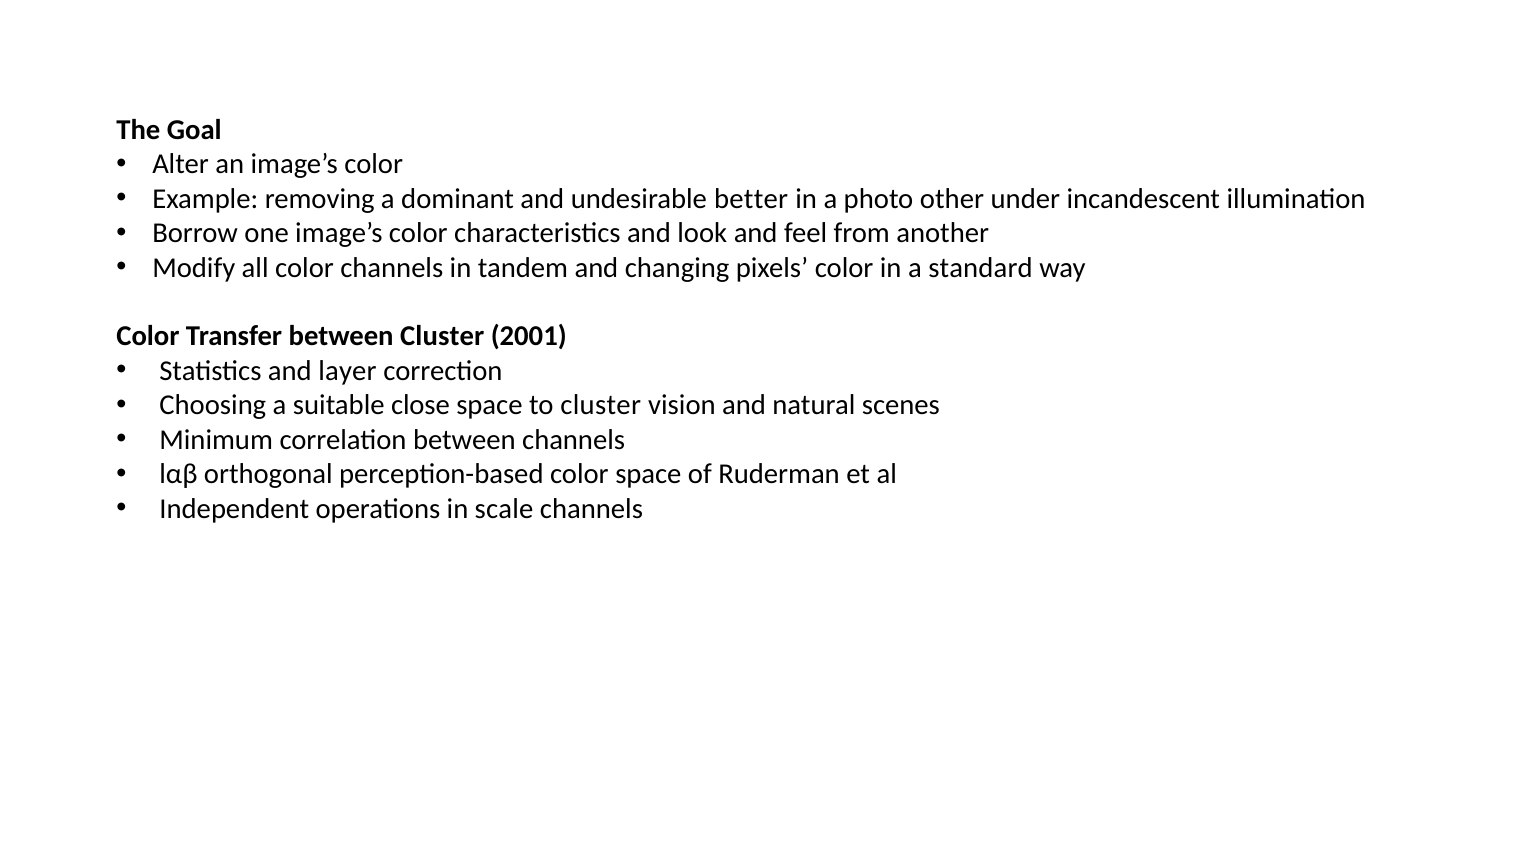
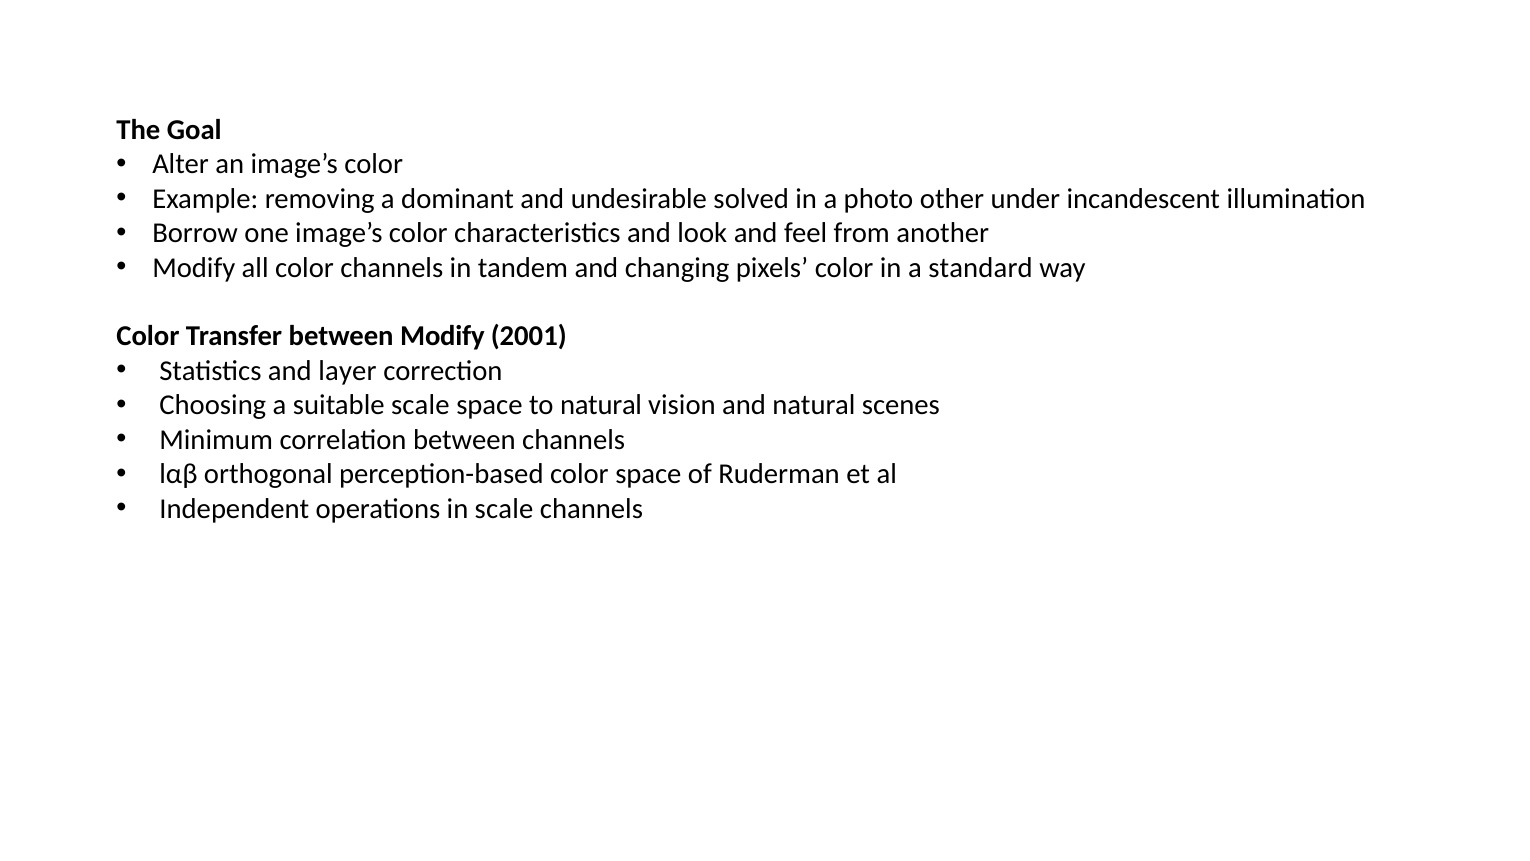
better: better -> solved (751, 199)
between Cluster: Cluster -> Modify (442, 336)
suitable close: close -> scale (420, 405)
to cluster: cluster -> natural (601, 405)
